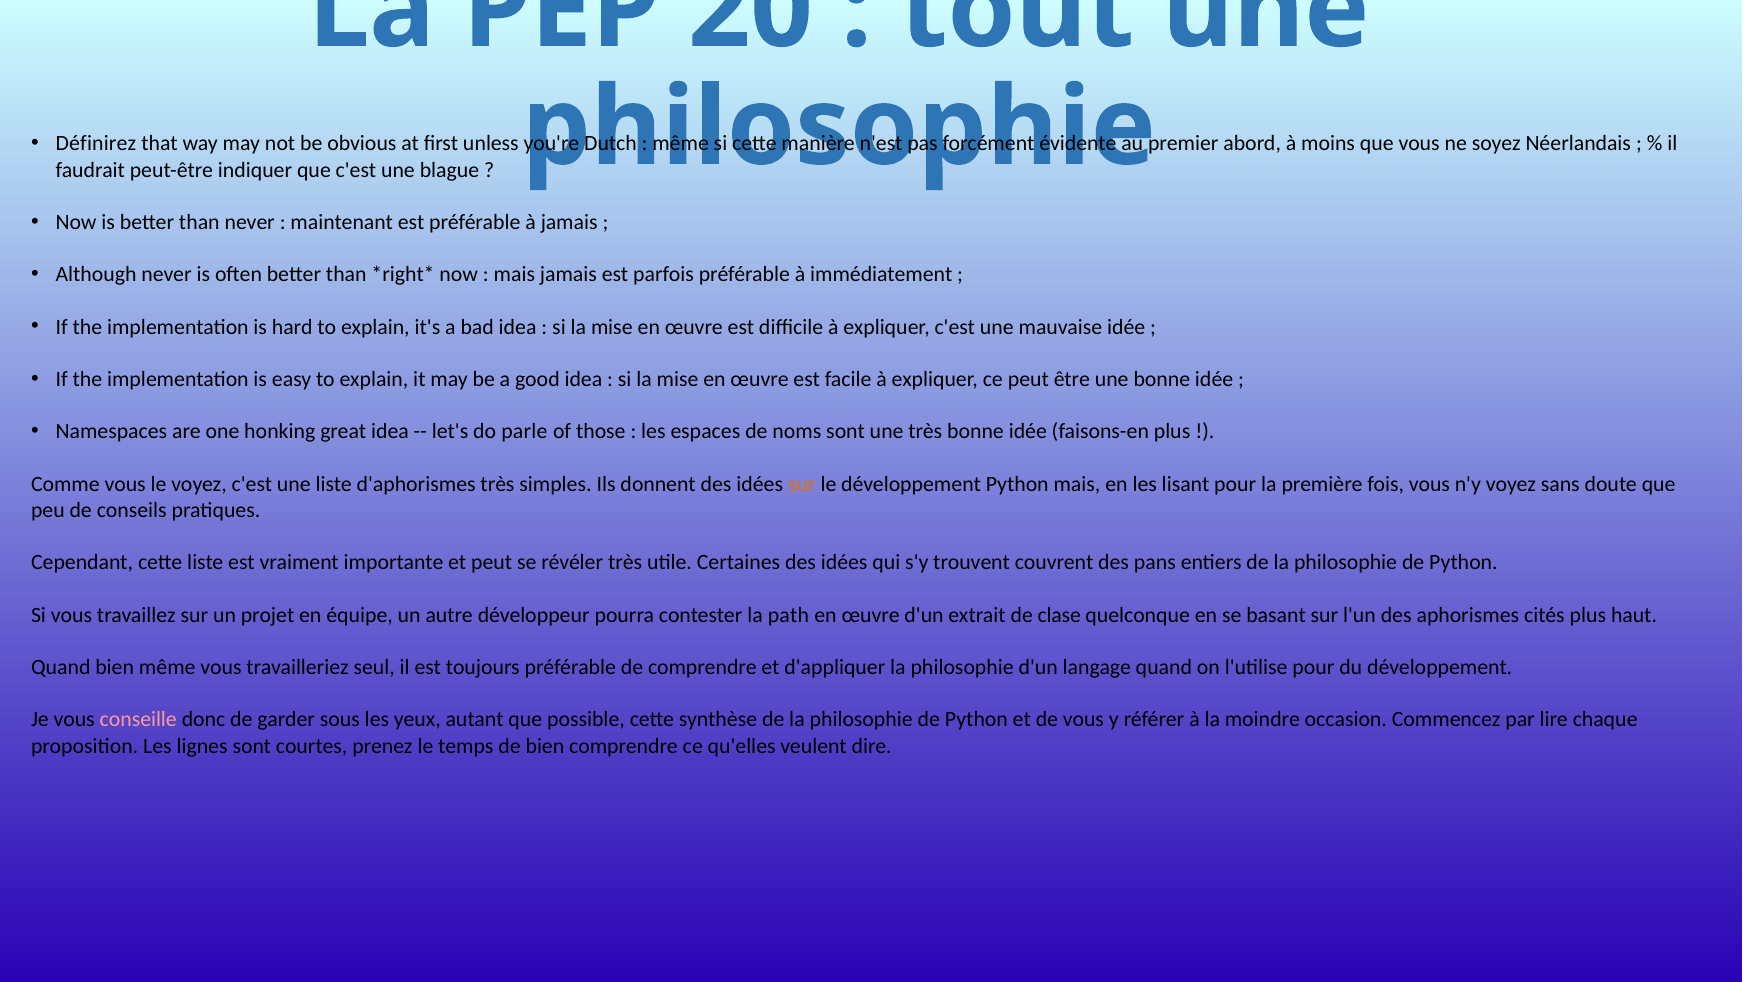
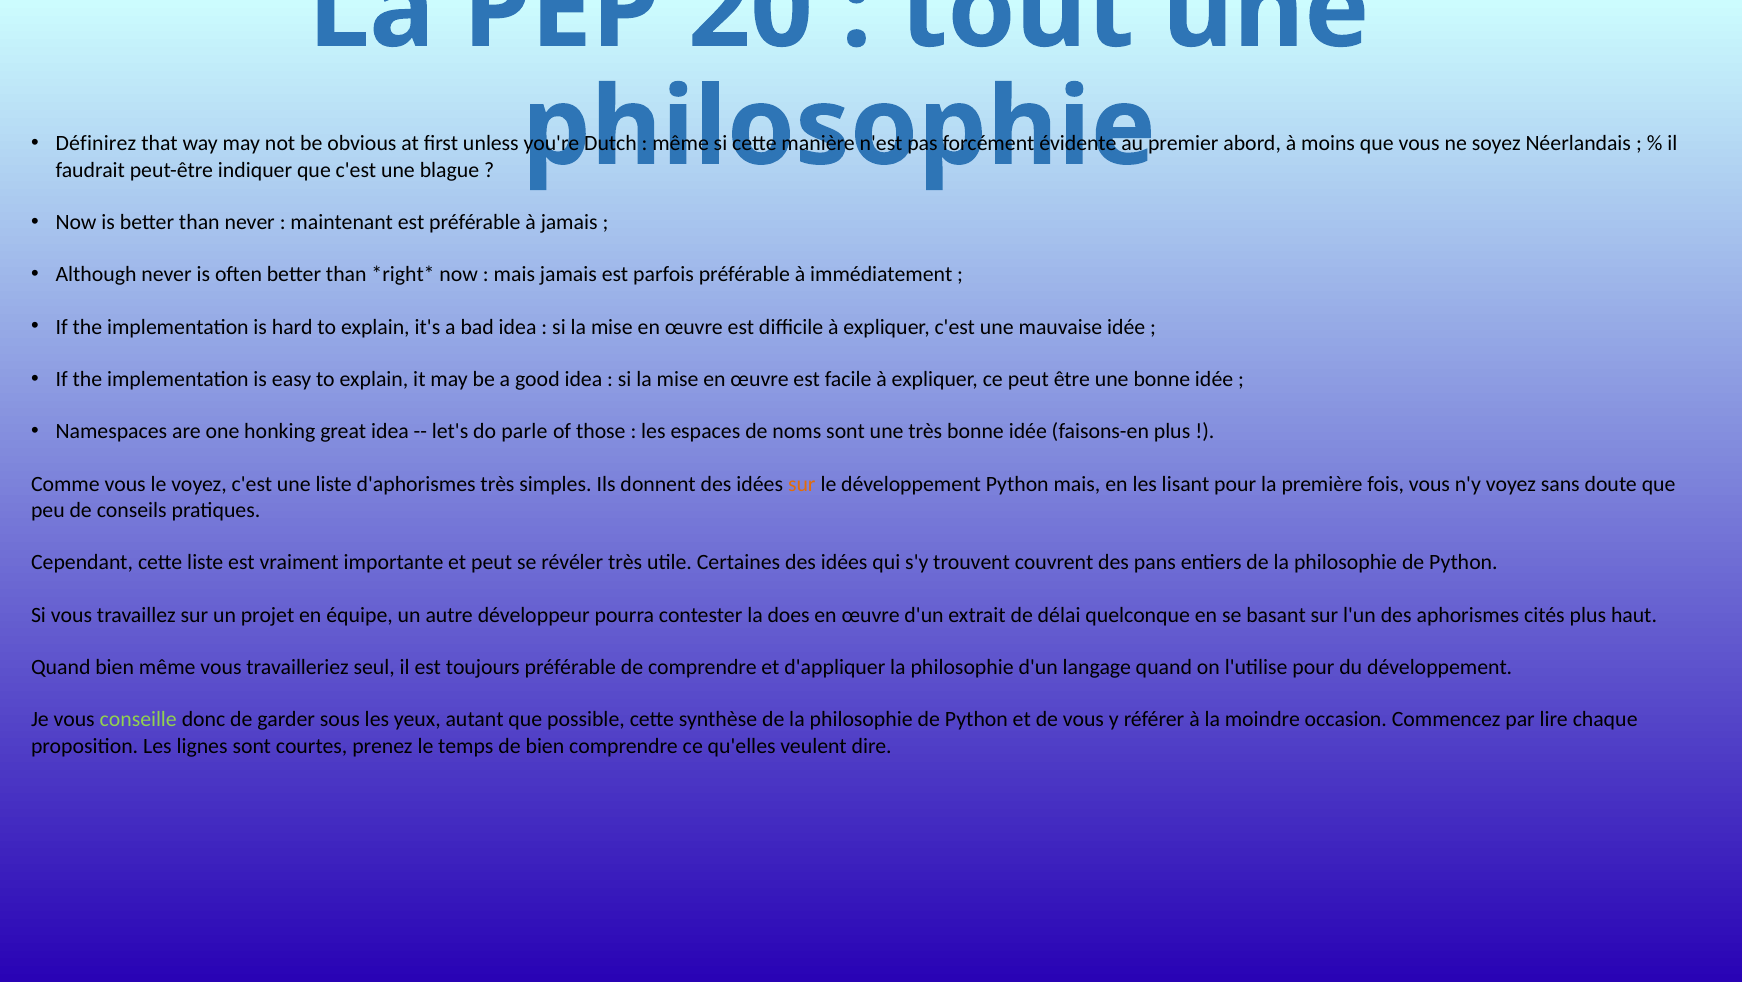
path: path -> does (789, 615)
clase: clase -> délai (1059, 615)
conseille colour: pink -> light green (138, 720)
